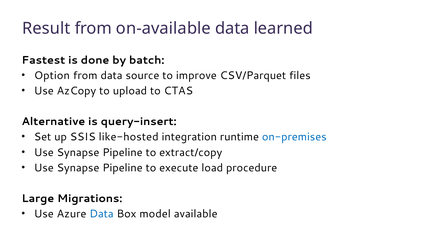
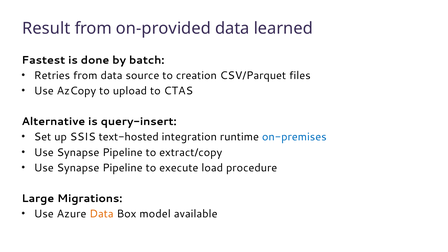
on-available: on-available -> on-provided (163, 28)
Option: Option -> Retries (52, 75)
improve: improve -> creation (196, 75)
like-hosted: like-hosted -> text-hosted (129, 137)
Data colour: blue -> orange (102, 214)
